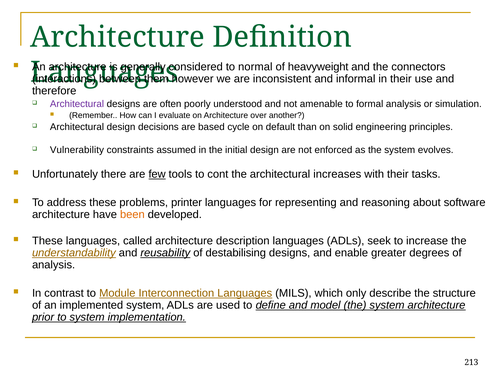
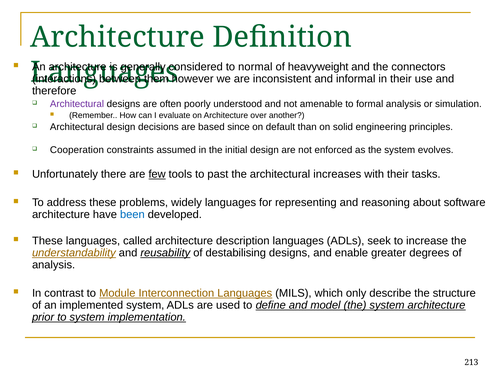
cycle: cycle -> since (239, 127)
Vulnerability: Vulnerability -> Cooperation (77, 150)
cont: cont -> past (218, 174)
printer: printer -> widely (186, 203)
been colour: orange -> blue (132, 215)
